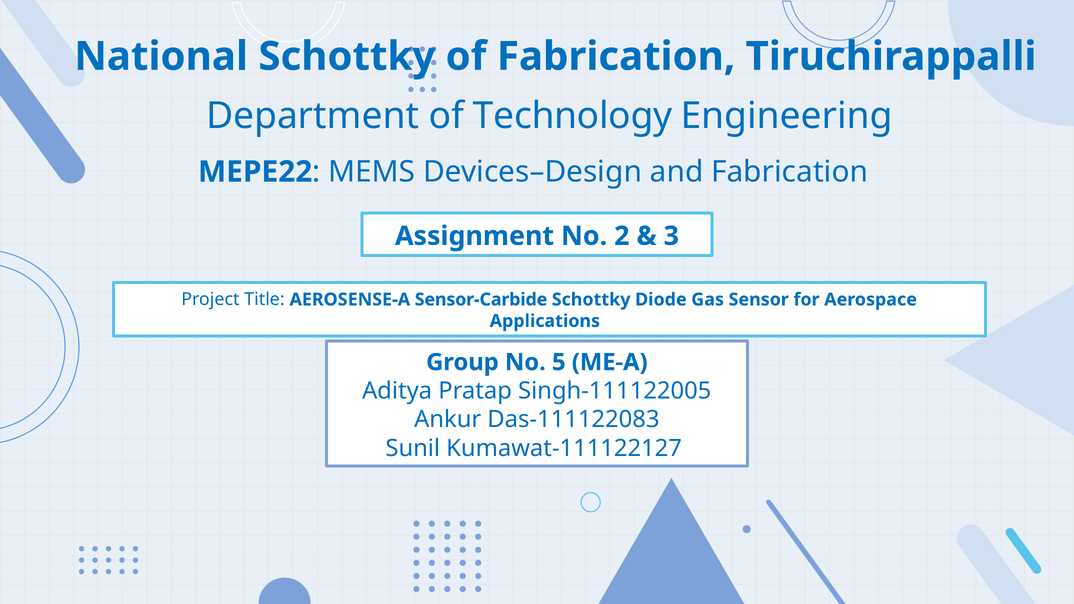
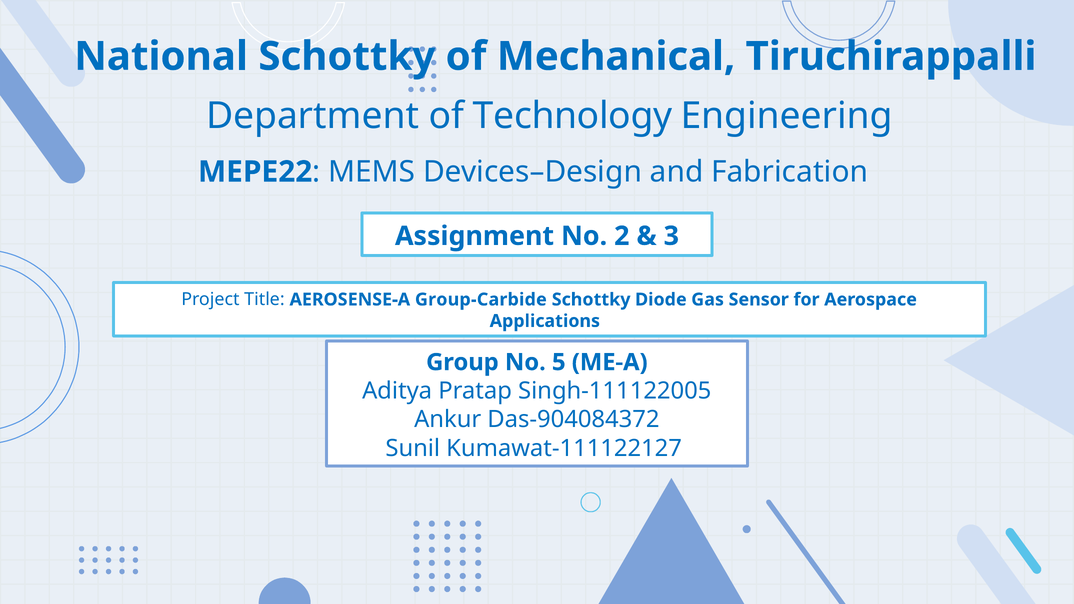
of Fabrication: Fabrication -> Mechanical (616, 57)
Sensor-Carbide: Sensor-Carbide -> Group-Carbide (481, 300)
Das-111122083: Das-111122083 -> Das-904084372 (573, 420)
